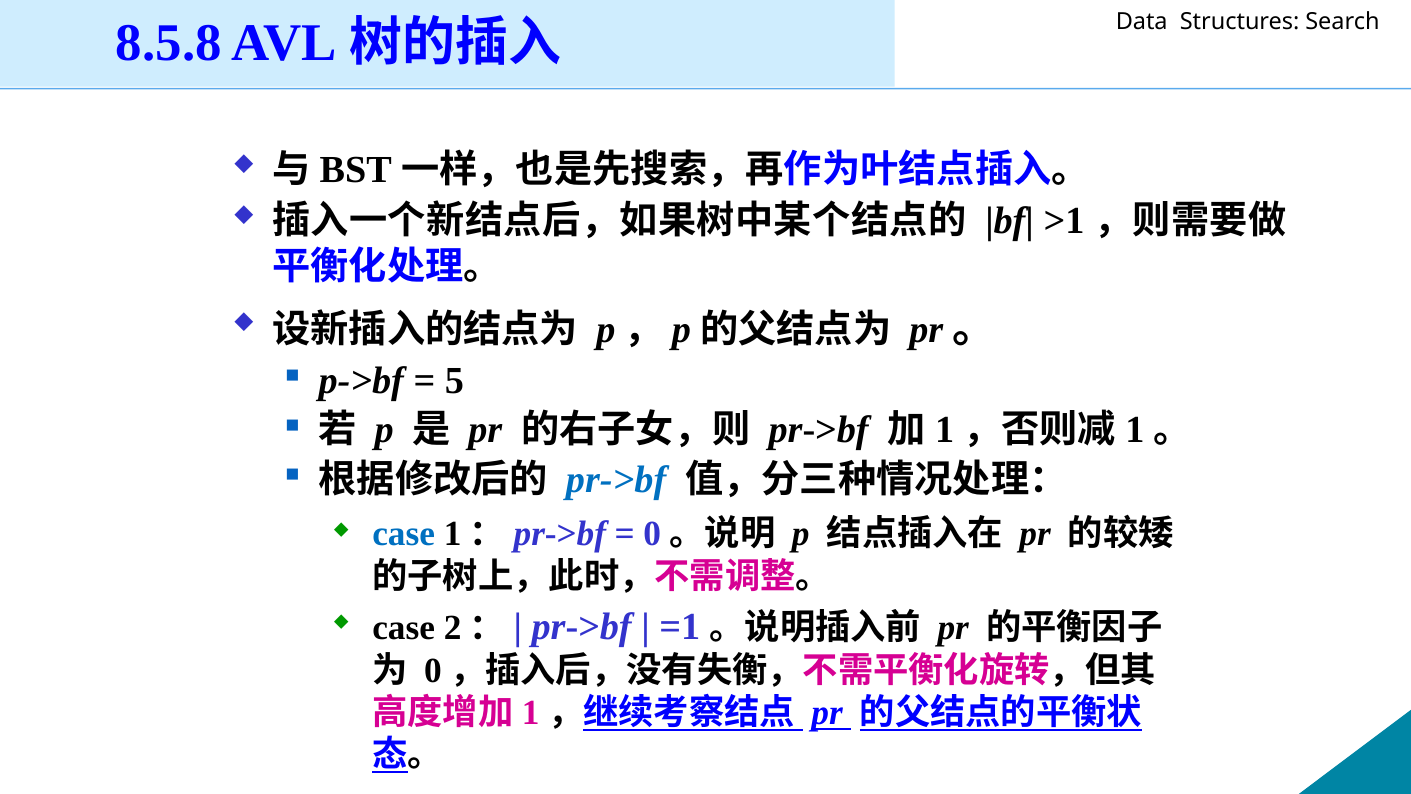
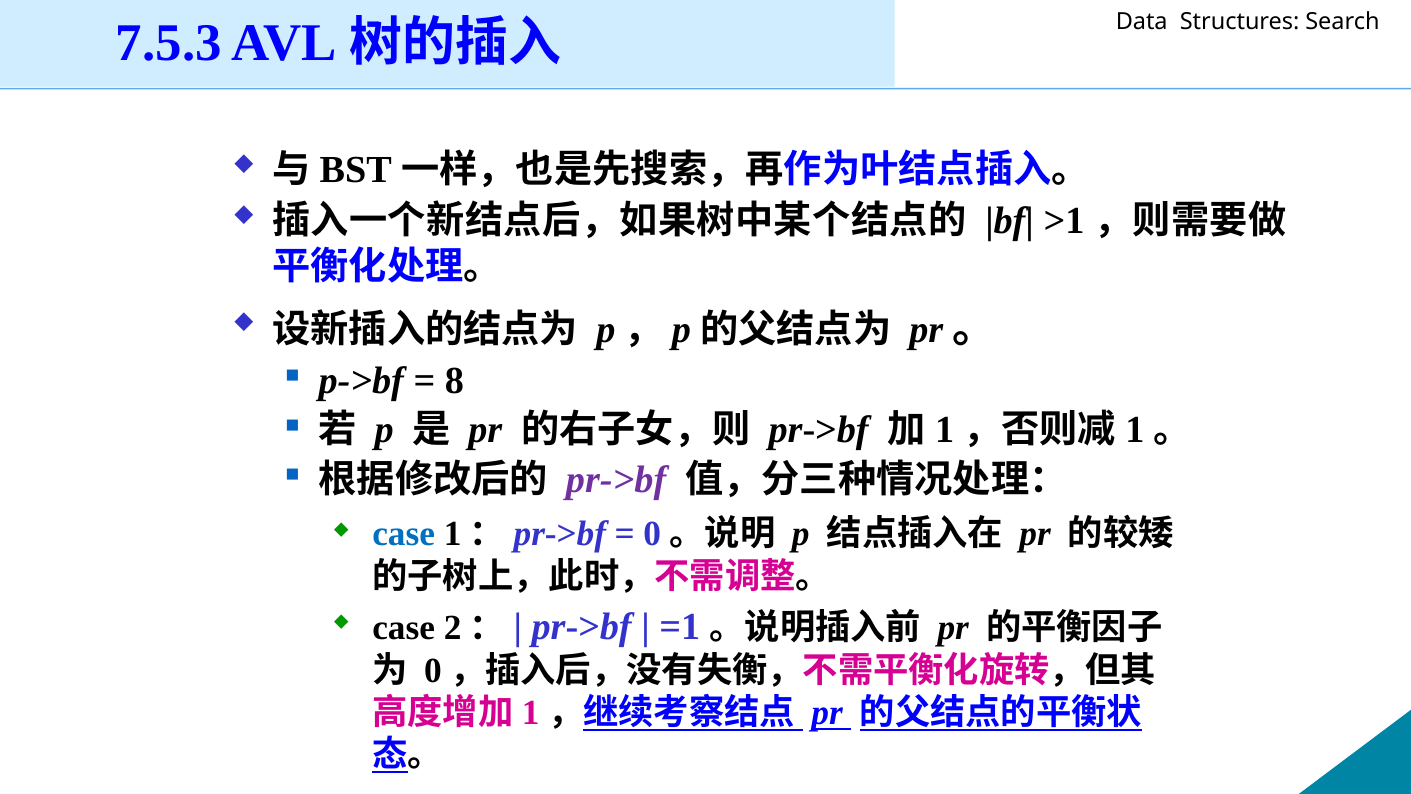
8.5.8: 8.5.8 -> 7.5.3 (169, 43)
5: 5 -> 8 (454, 380)
pr->bf colour: blue -> purple (616, 480)
